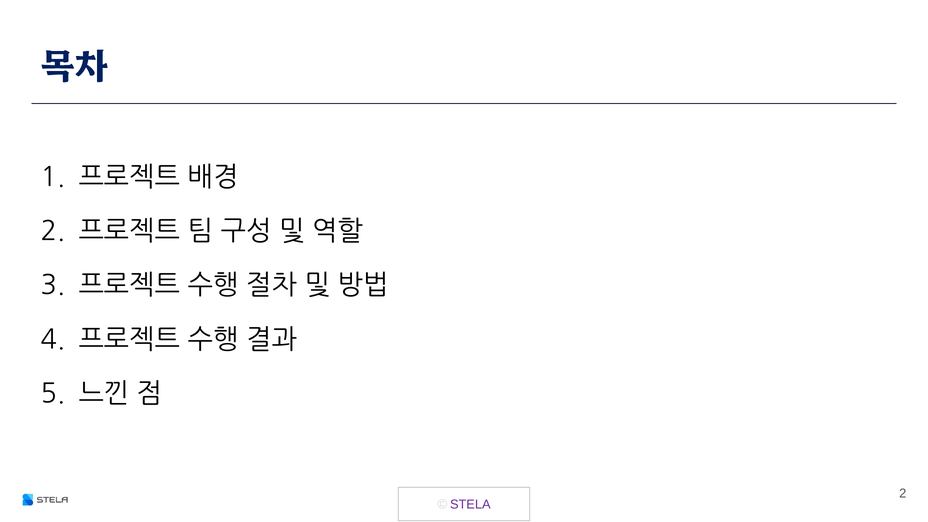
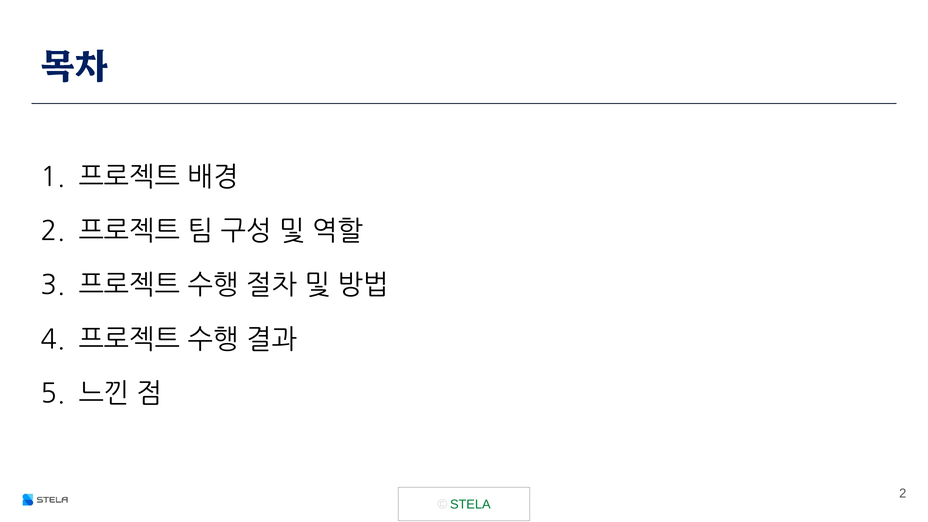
STELA colour: purple -> green (470, 504)
